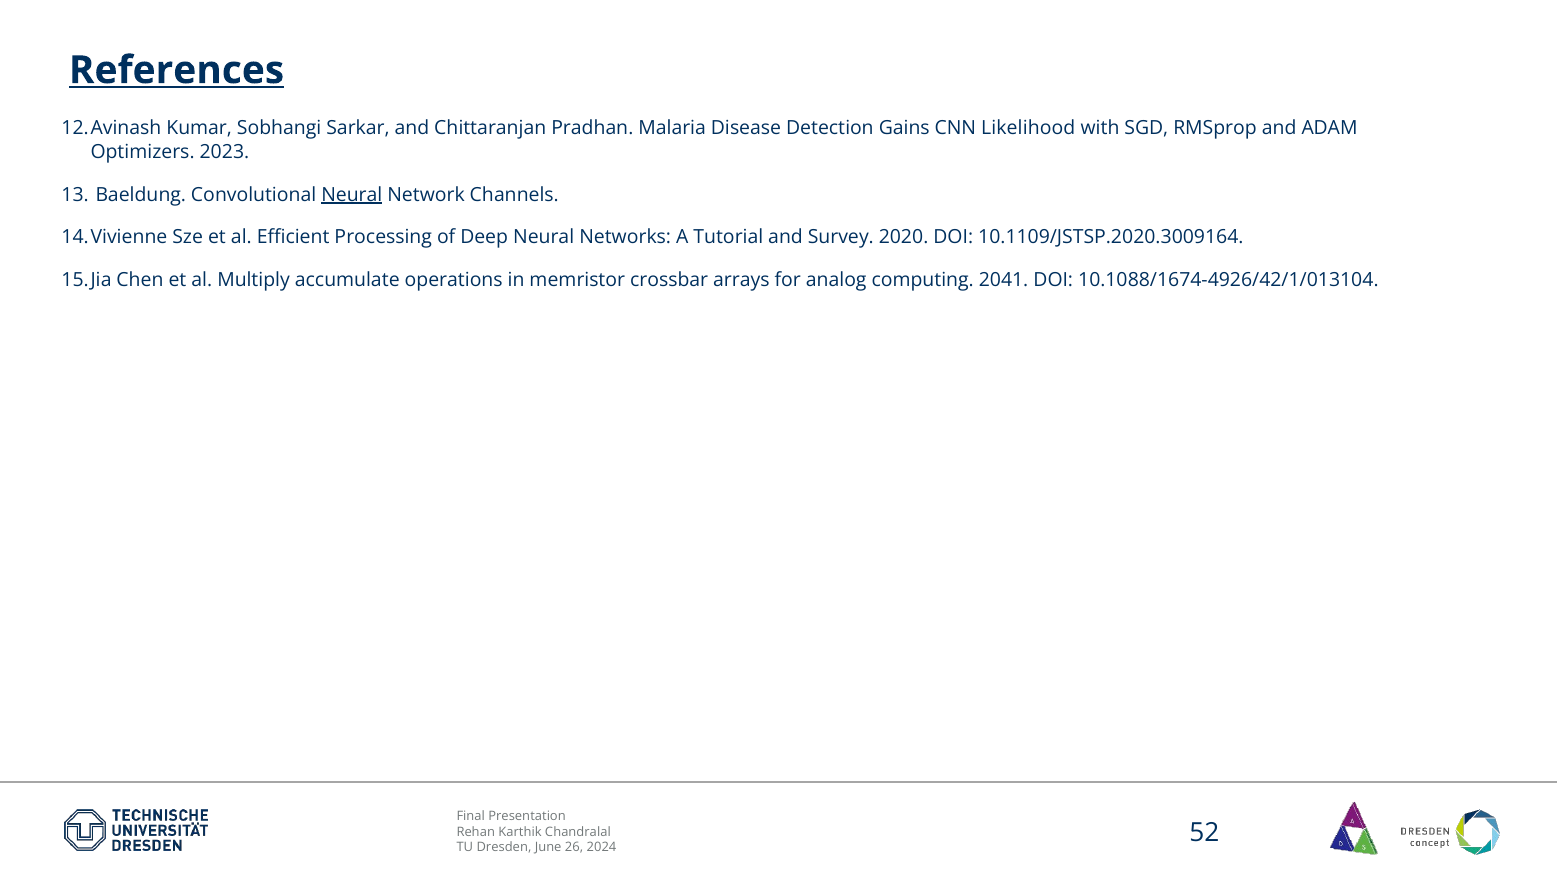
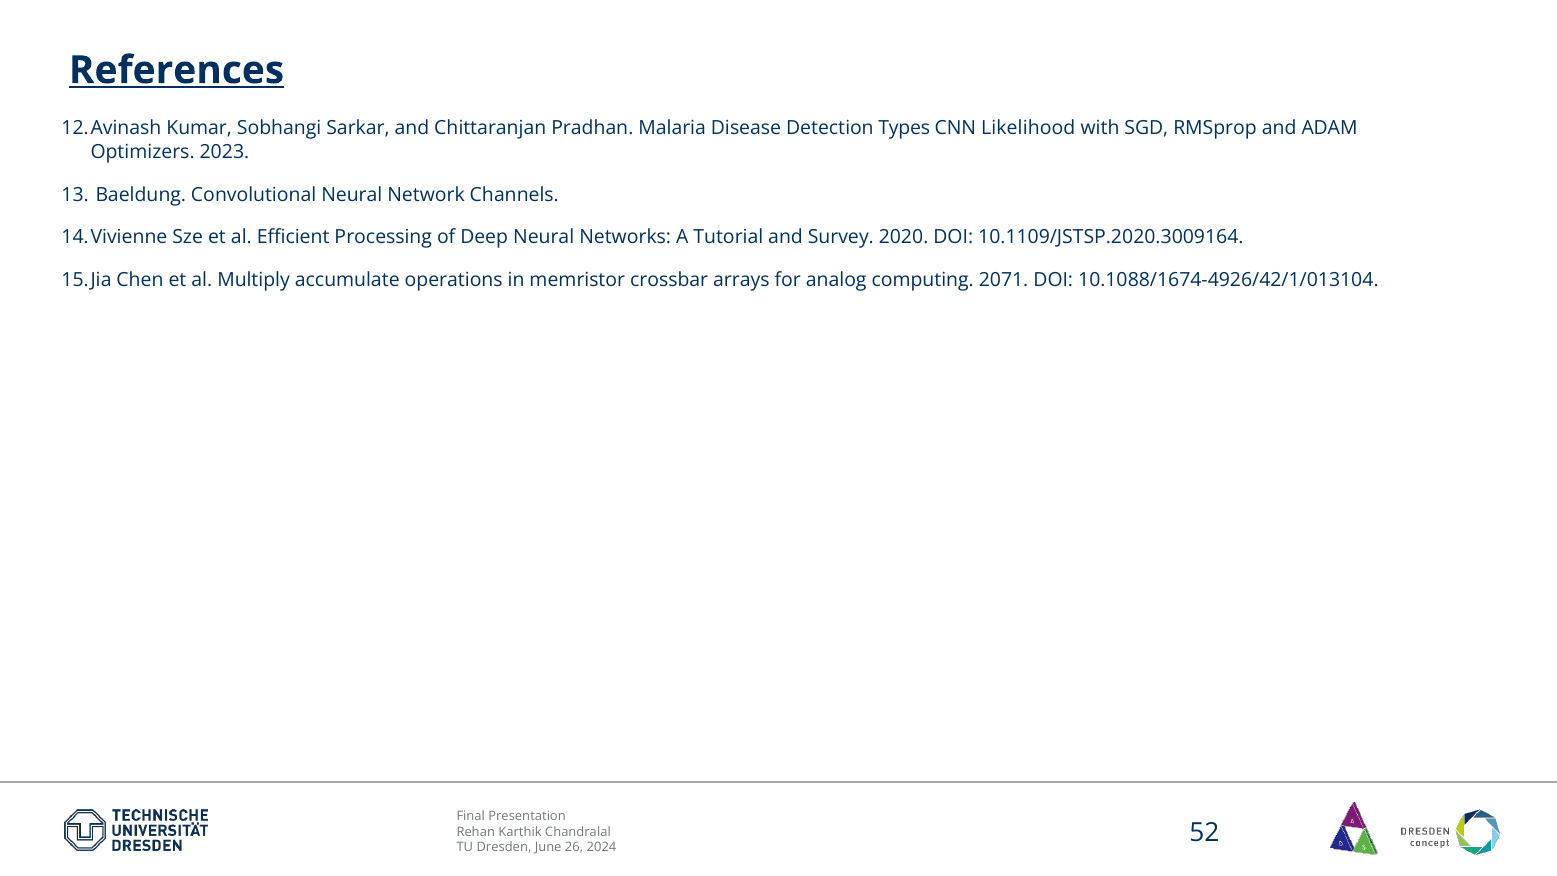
Gains: Gains -> Types (904, 128)
Neural underline: present -> none (352, 195)
2041: 2041 -> 2071 (1004, 280)
